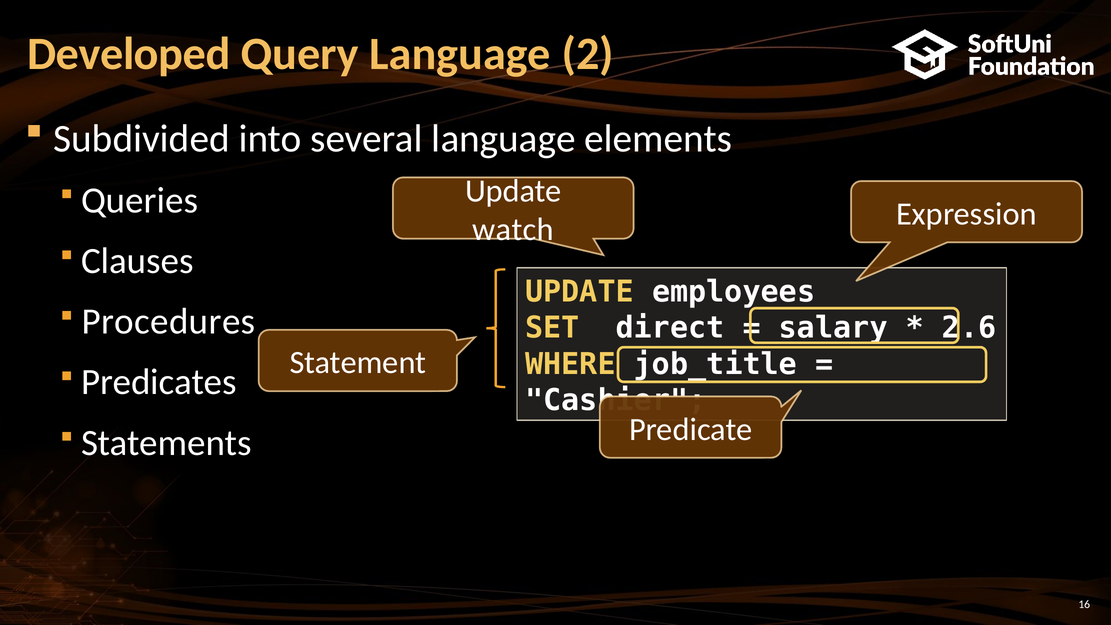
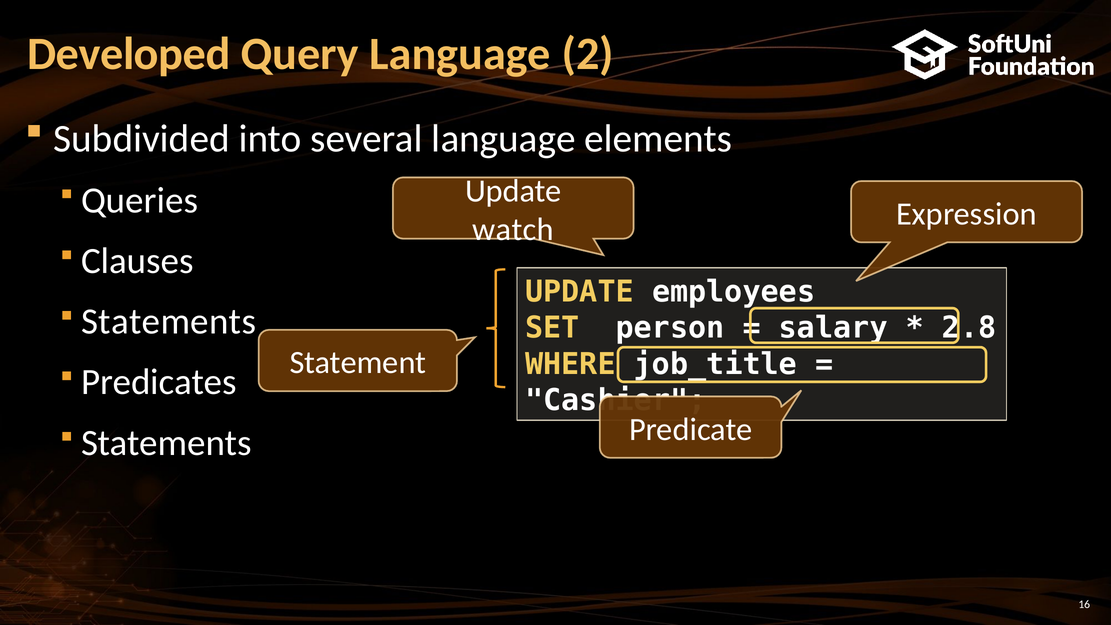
Procedures: Procedures -> Statements (169, 322)
direct: direct -> person (670, 328)
2.6: 2.6 -> 2.8 (969, 328)
